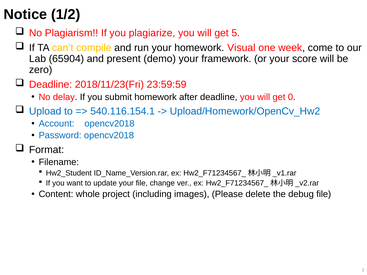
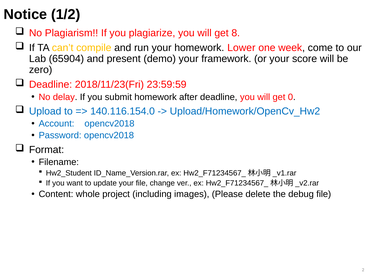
5: 5 -> 8 (236, 33)
Visual: Visual -> Lower (241, 48)
540.116.154.1: 540.116.154.1 -> 140.116.154.0 (123, 111)
